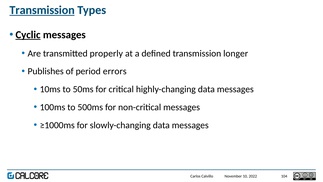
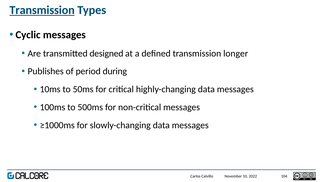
Cyclic underline: present -> none (28, 35)
properly: properly -> designed (106, 53)
errors: errors -> during (115, 71)
